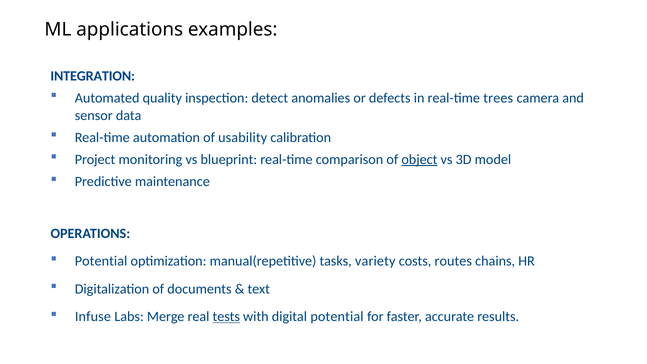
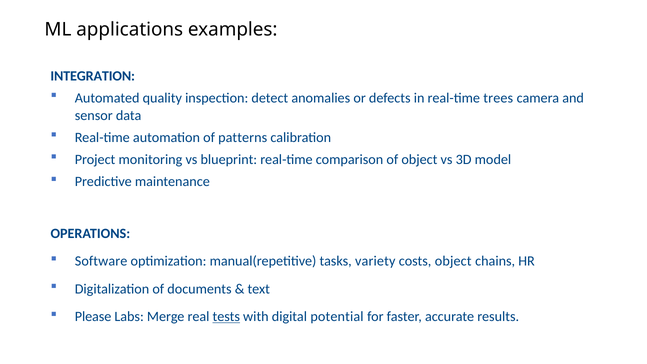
usability: usability -> patterns (243, 137)
object underline: present -> none (419, 160)
Potential: Potential -> Software (101, 261)
costs routes: routes -> object (453, 261)
Infuse: Infuse -> Please (93, 317)
